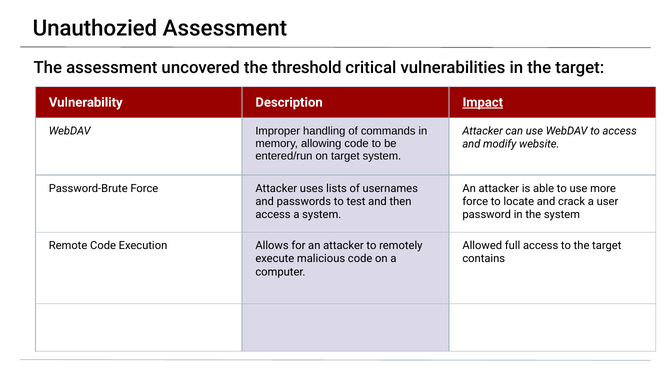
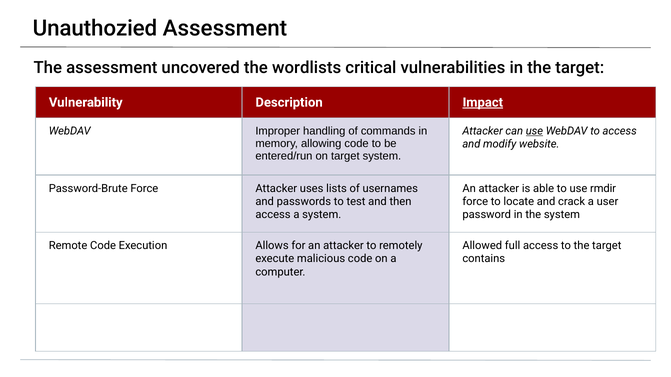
threshold: threshold -> wordlists (307, 68)
use underline: none -> present (534, 131)
more: more -> rmdir (603, 189)
